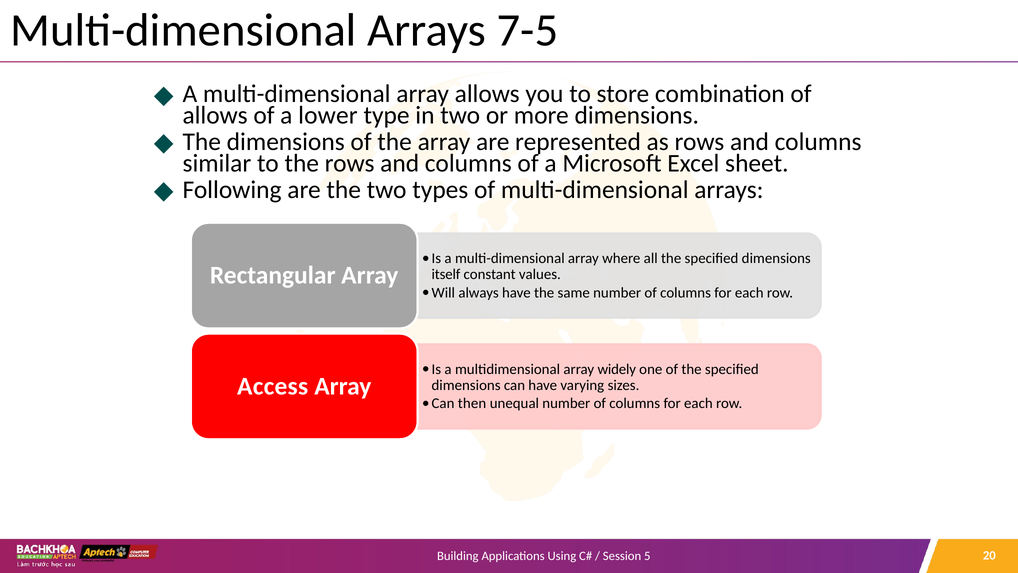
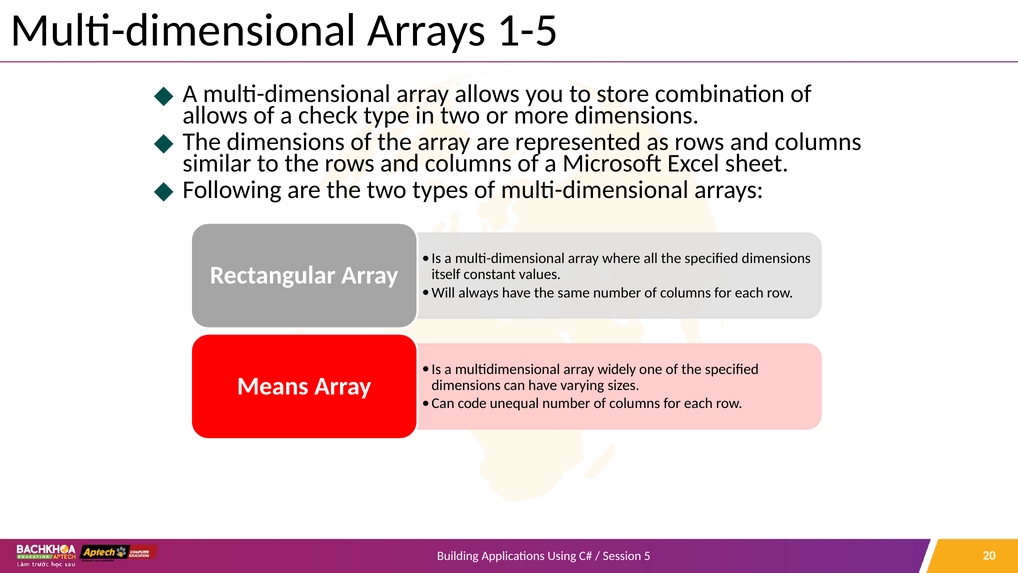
7-5: 7-5 -> 1-5 (527, 30)
lower: lower -> check (328, 115)
Access: Access -> Means (273, 386)
then: then -> code (472, 403)
